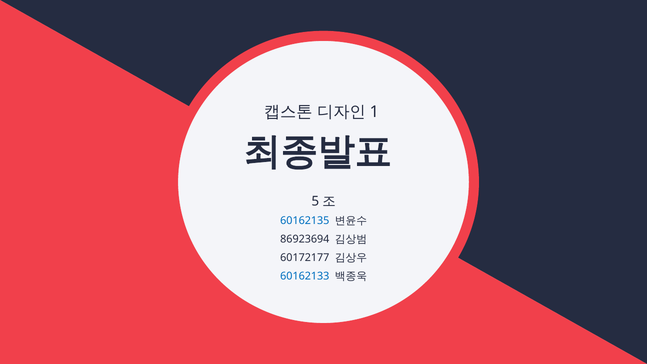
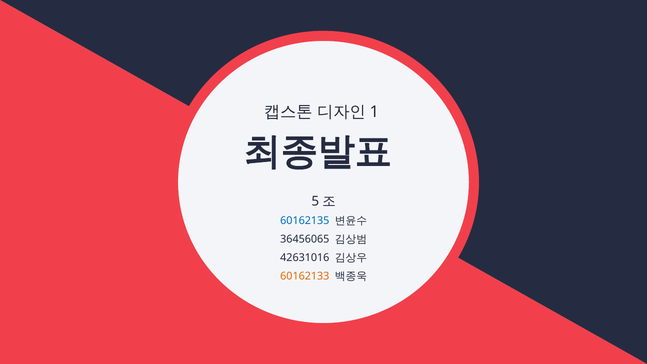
86923694: 86923694 -> 36456065 (305, 239)
60172177: 60172177 -> 42631016 (305, 258)
60162133 colour: blue -> orange (305, 276)
